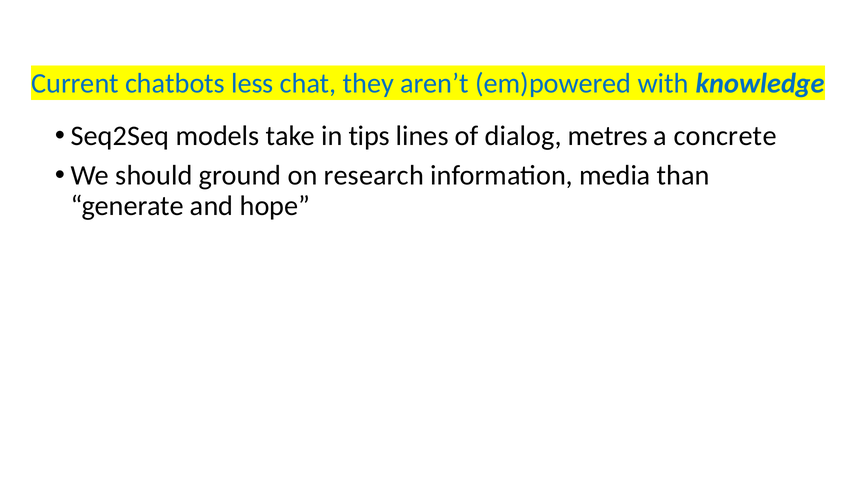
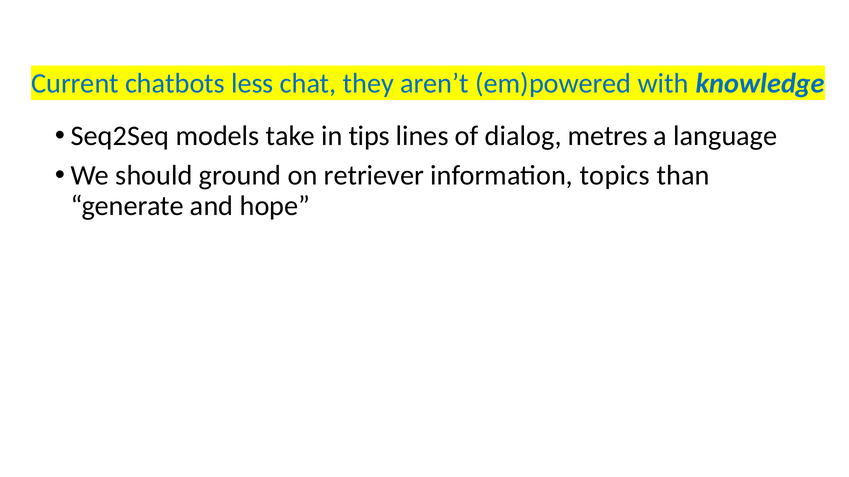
concrete: concrete -> language (725, 136)
research: research -> retriever (374, 176)
media: media -> topics (615, 176)
